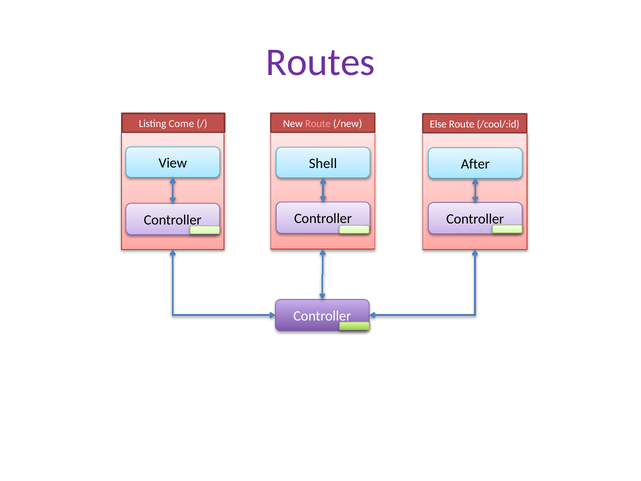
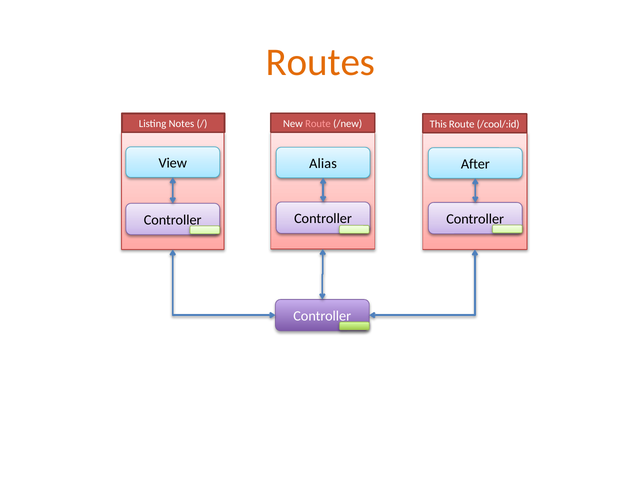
Routes colour: purple -> orange (320, 62)
Come: Come -> Notes (181, 124)
Else: Else -> This (438, 124)
Shell: Shell -> Alias (323, 163)
